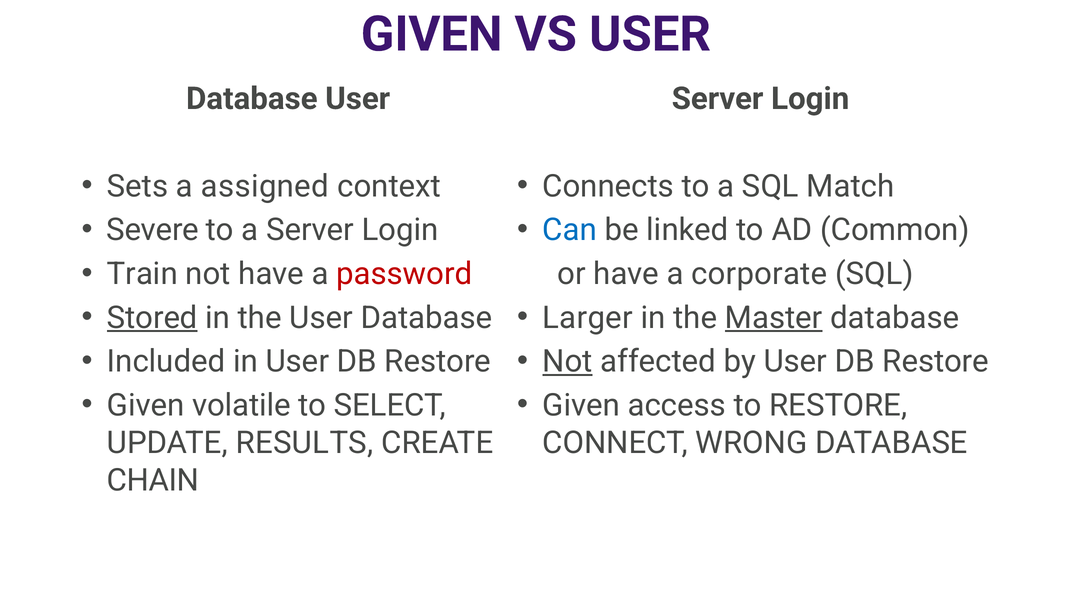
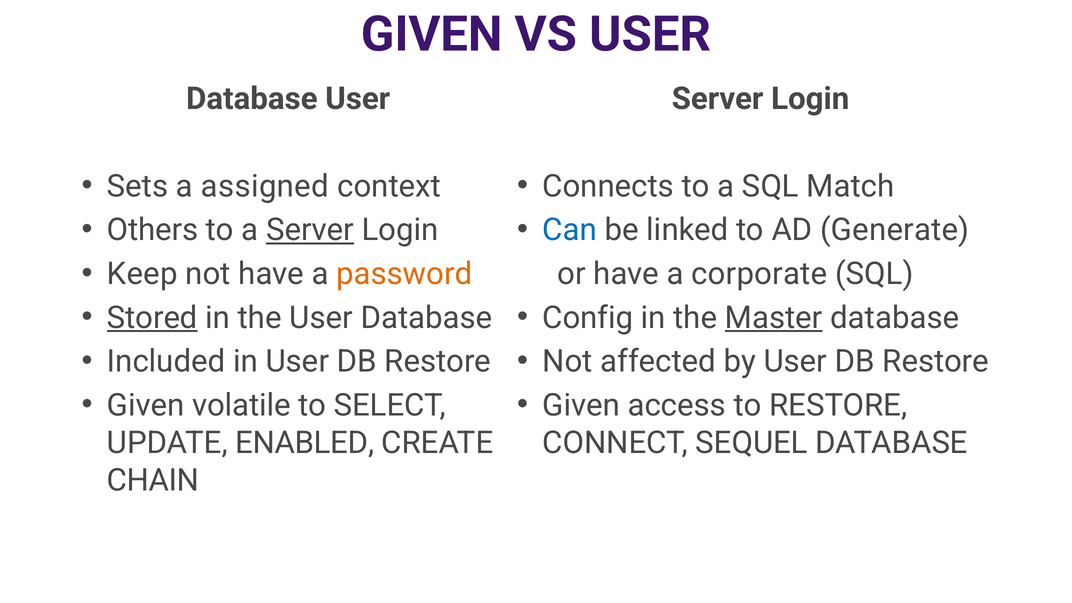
Severe: Severe -> Others (153, 230)
Server underline: none -> present (310, 230)
Common: Common -> Generate (895, 230)
Train: Train -> Keep (142, 274)
password colour: red -> orange (404, 274)
Larger: Larger -> Config (588, 318)
Not underline: present -> none (568, 362)
RESULTS: RESULTS -> ENABLED (305, 443)
WRONG: WRONG -> SEQUEL (752, 443)
